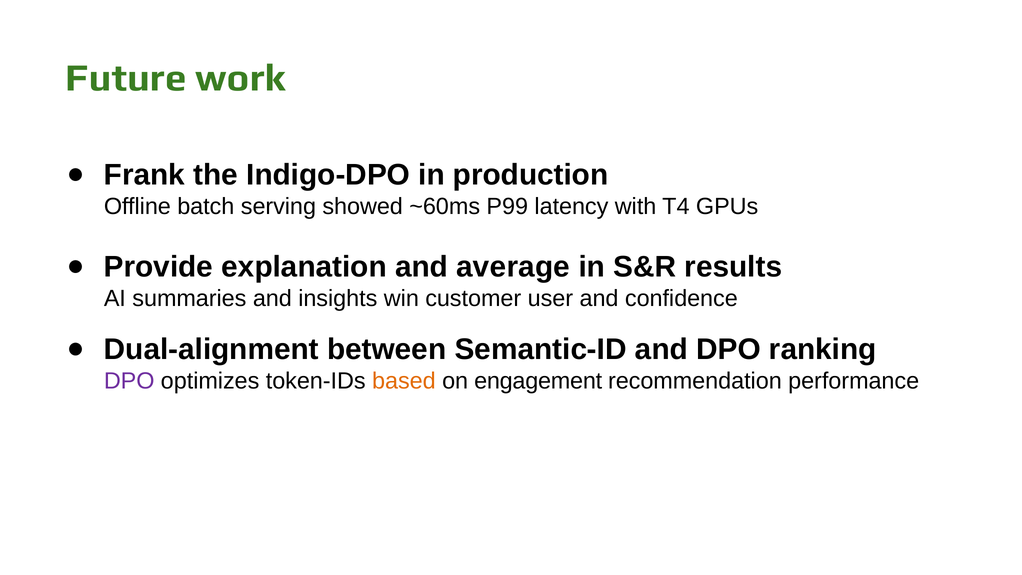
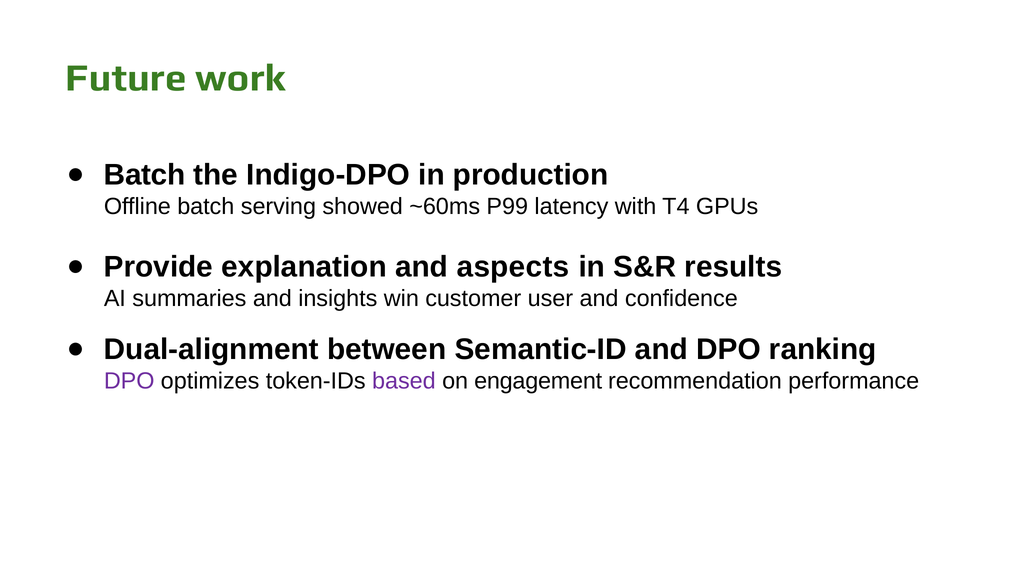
Frank: Frank -> Batch (145, 175)
average: average -> aspects (513, 267)
based colour: orange -> purple (404, 381)
